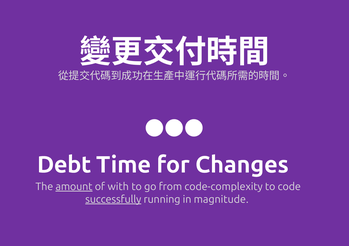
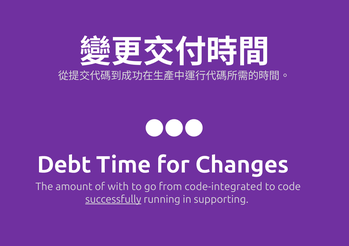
amount underline: present -> none (74, 187)
code-complexity: code-complexity -> code-integrated (223, 187)
magnitude: magnitude -> supporting (221, 199)
